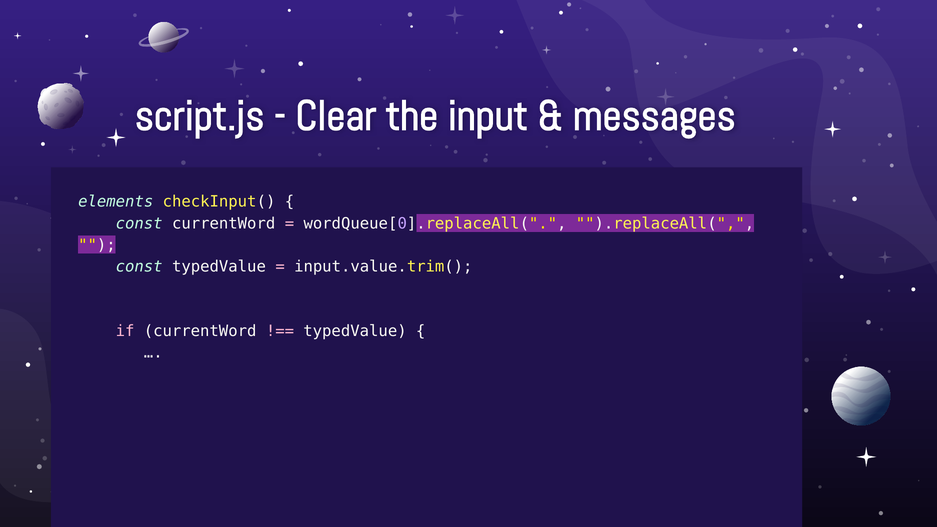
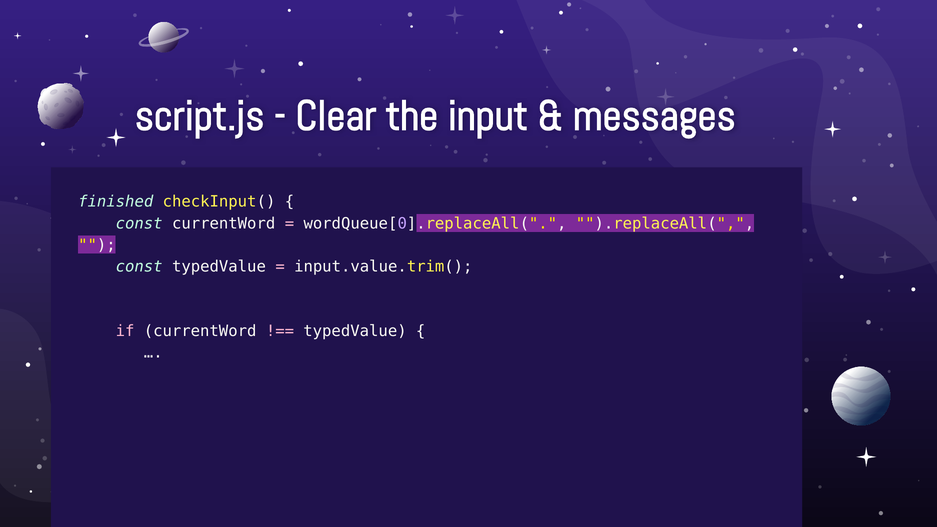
elements: elements -> finished (116, 202)
